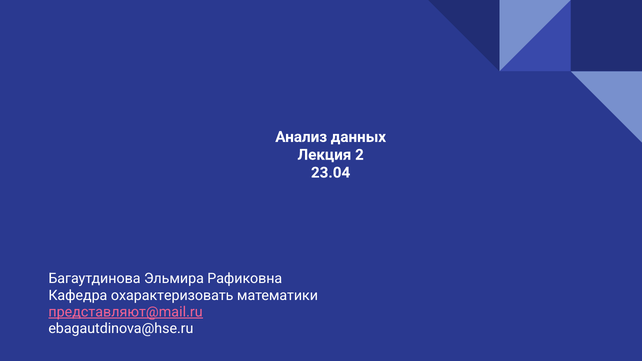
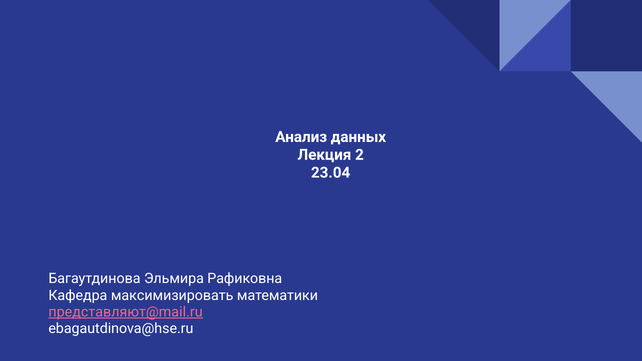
охарактеризовать: охарактеризовать -> максимизировать (172, 295)
